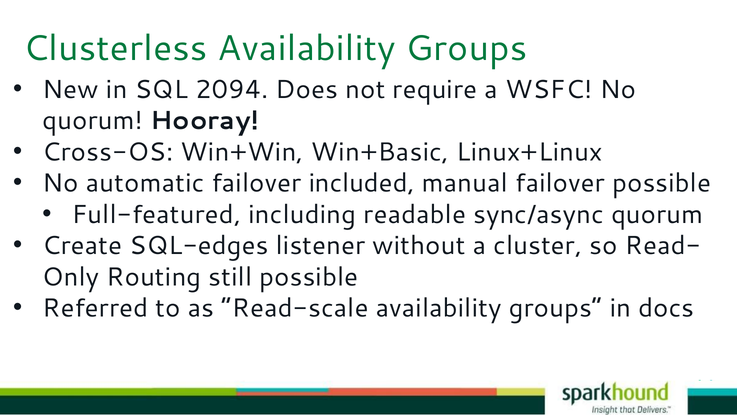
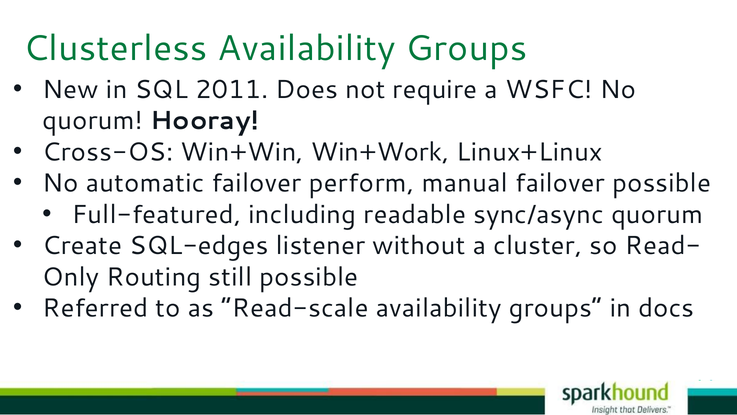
2094: 2094 -> 2011 (232, 89)
Win+Basic: Win+Basic -> Win+Work (380, 152)
included: included -> perform (361, 183)
